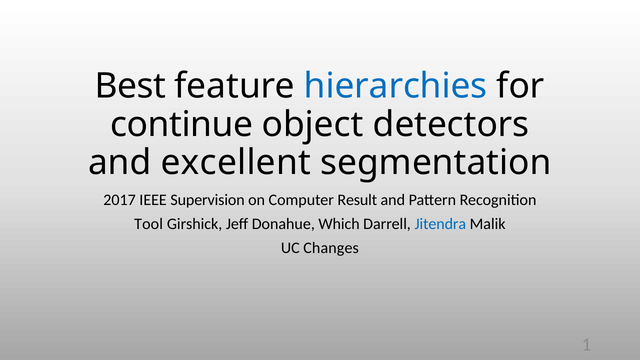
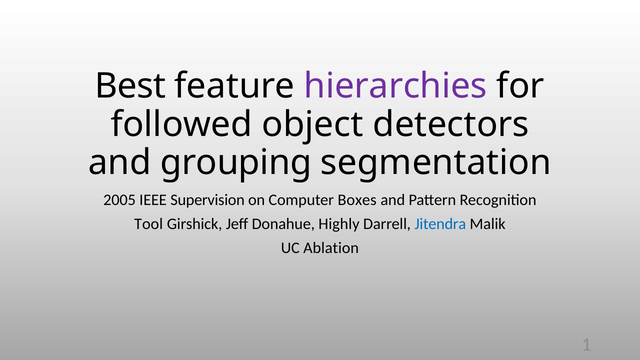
hierarchies colour: blue -> purple (396, 86)
continue: continue -> followed (182, 124)
excellent: excellent -> grouping (236, 163)
2017: 2017 -> 2005 (120, 200)
Result: Result -> Boxes (357, 200)
Which: Which -> Highly (339, 224)
Changes: Changes -> Ablation (331, 248)
